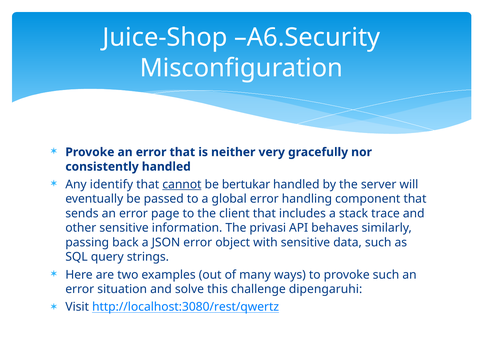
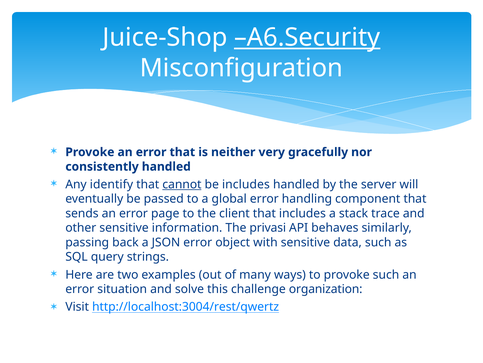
A6.Security underline: none -> present (307, 37)
be bertukar: bertukar -> includes (246, 184)
dipengaruhi: dipengaruhi -> organization (326, 289)
http://localhost:3080/rest/qwertz: http://localhost:3080/rest/qwertz -> http://localhost:3004/rest/qwertz (186, 306)
